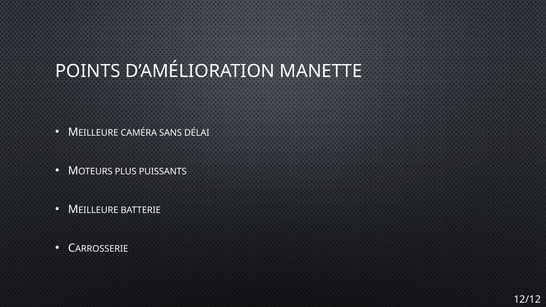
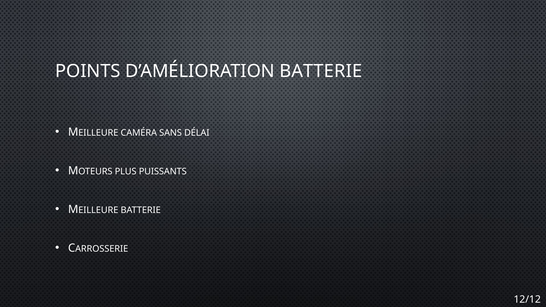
D’AMÉLIORATION MANETTE: MANETTE -> BATTERIE (321, 71)
